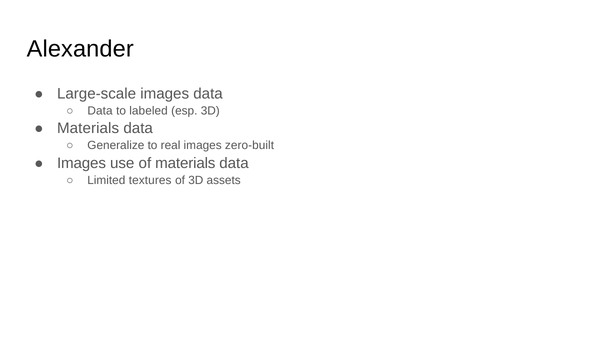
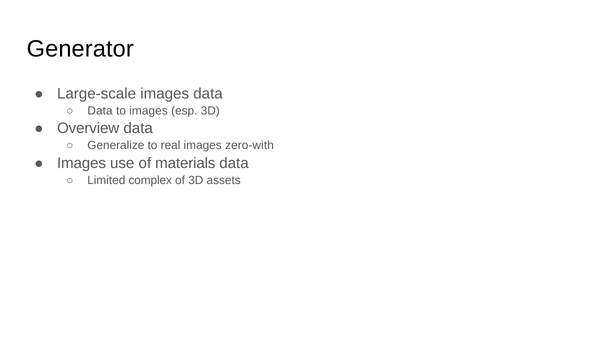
Alexander: Alexander -> Generator (80, 49)
to labeled: labeled -> images (149, 111)
Materials: Materials -> Overview (88, 128)
zero-built: zero-built -> zero-with (249, 145)
textures: textures -> complex (150, 180)
